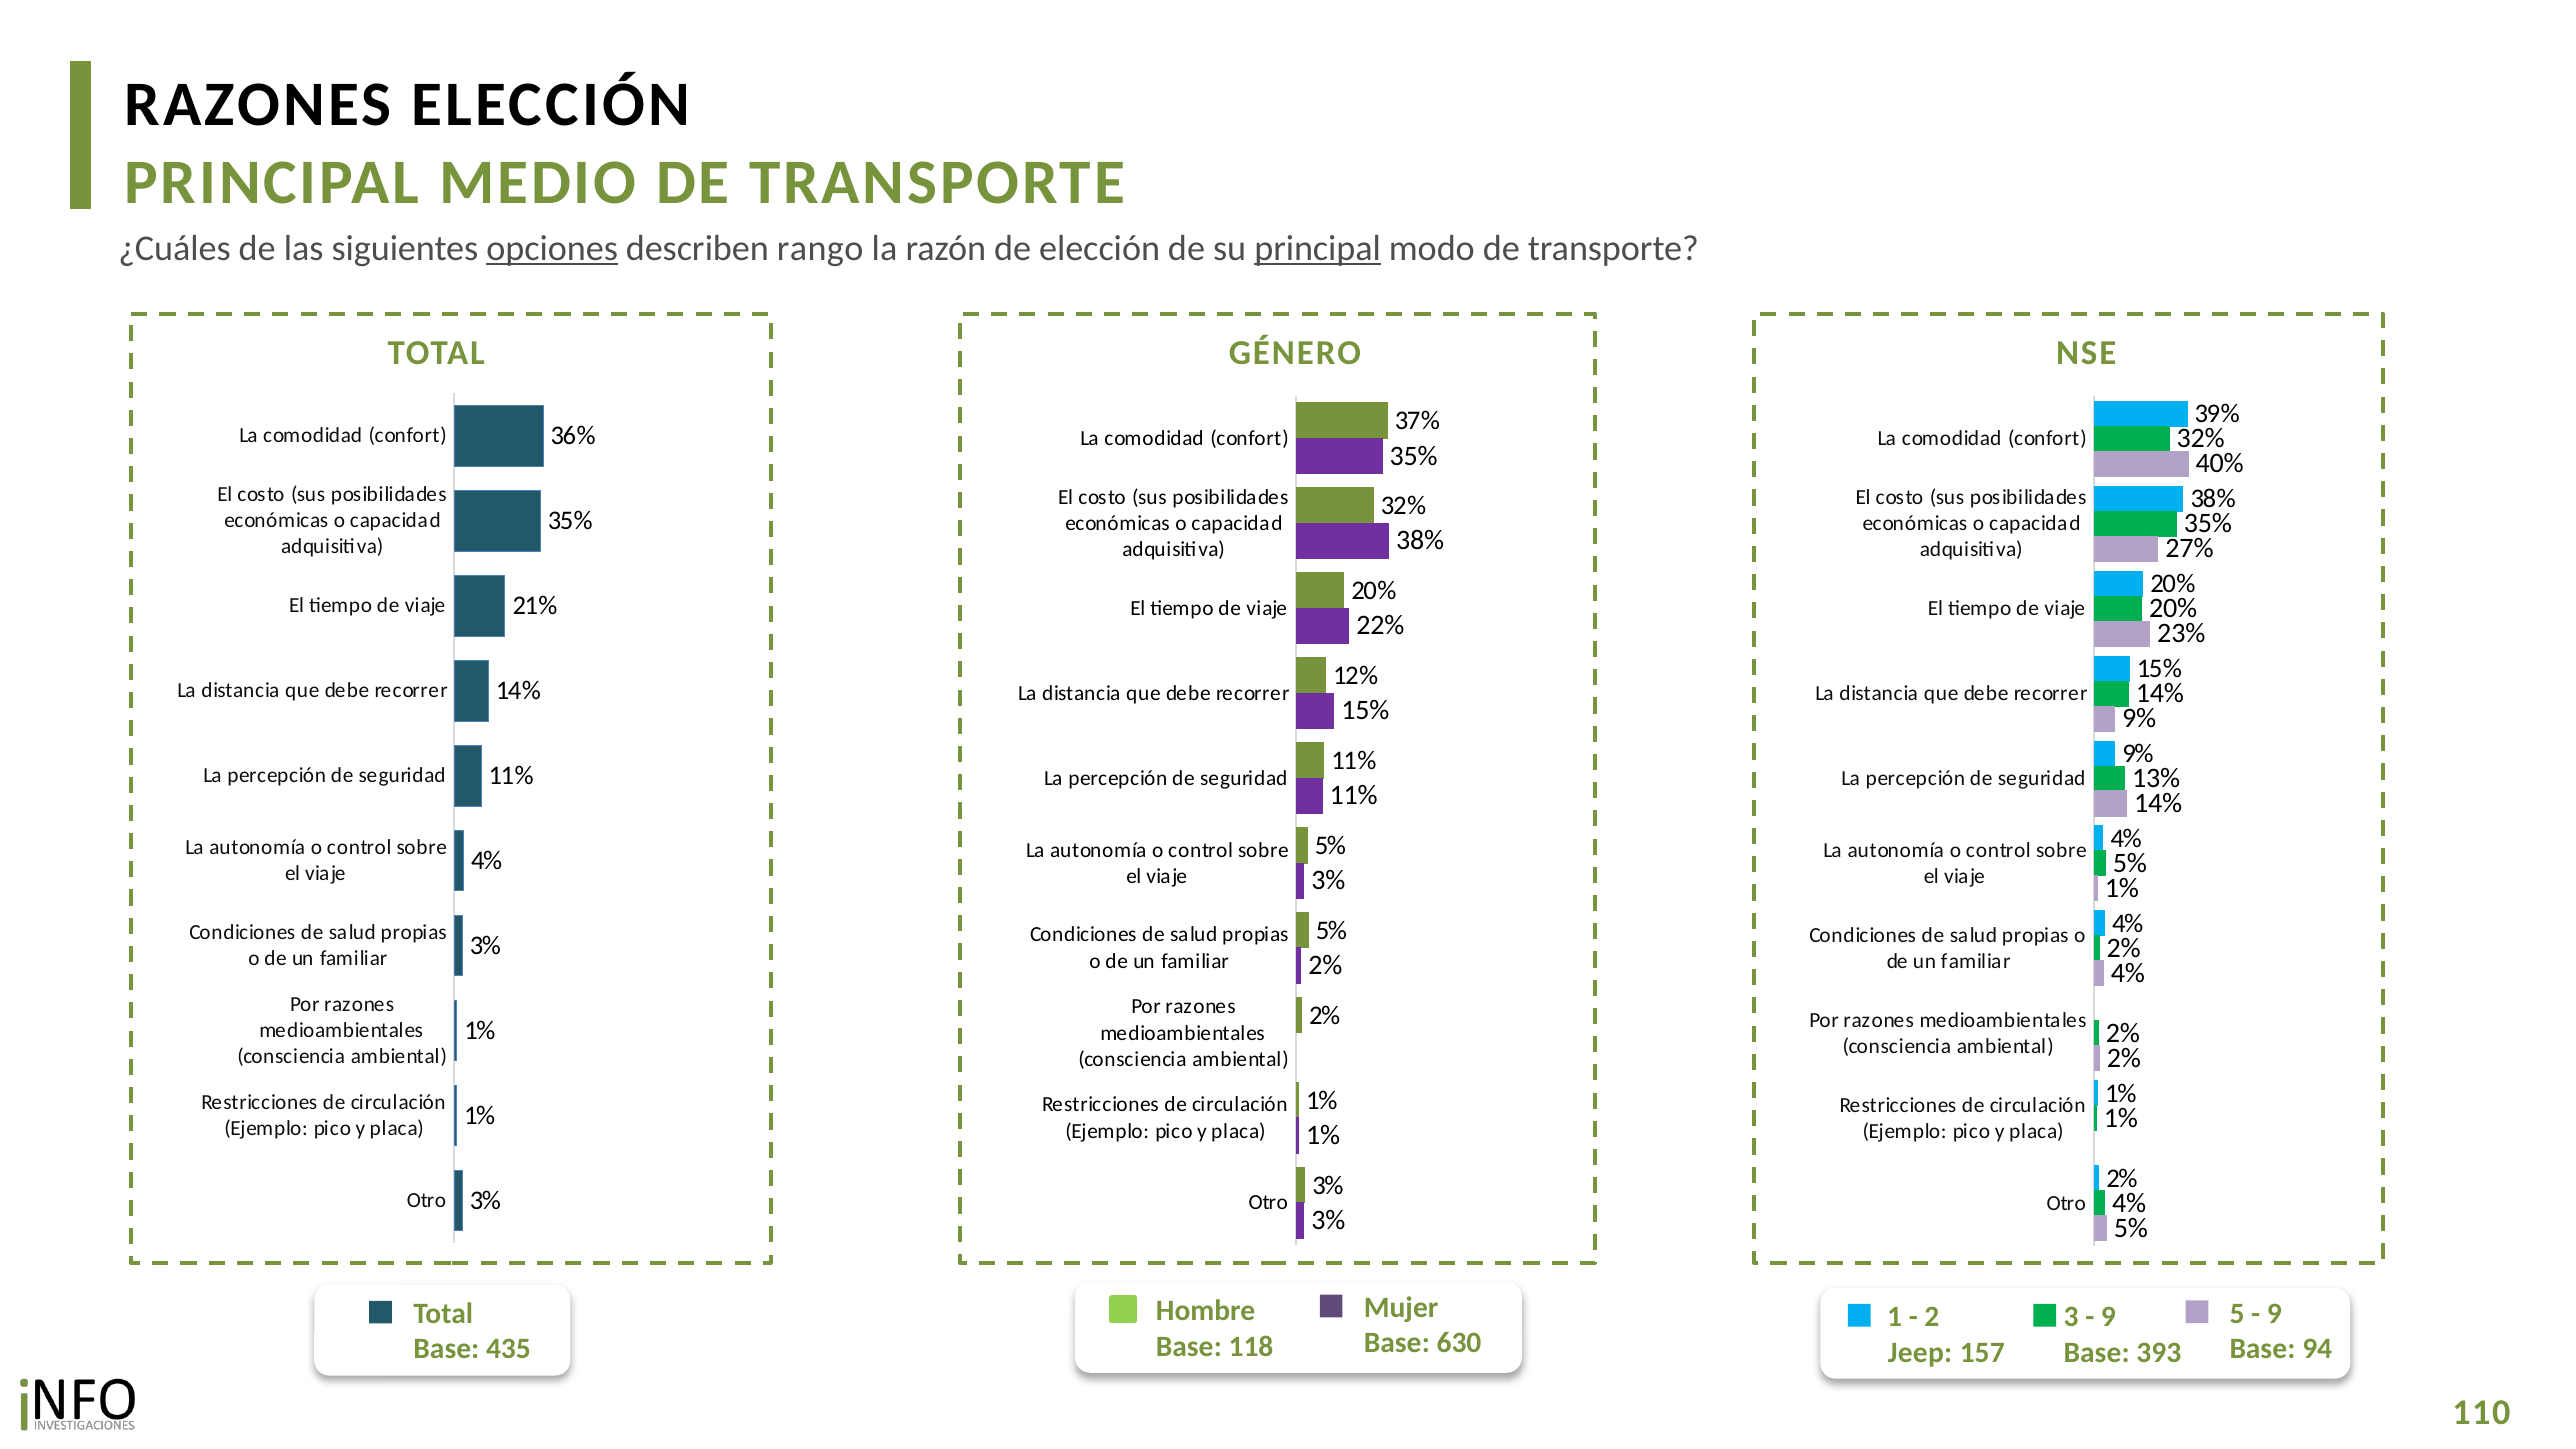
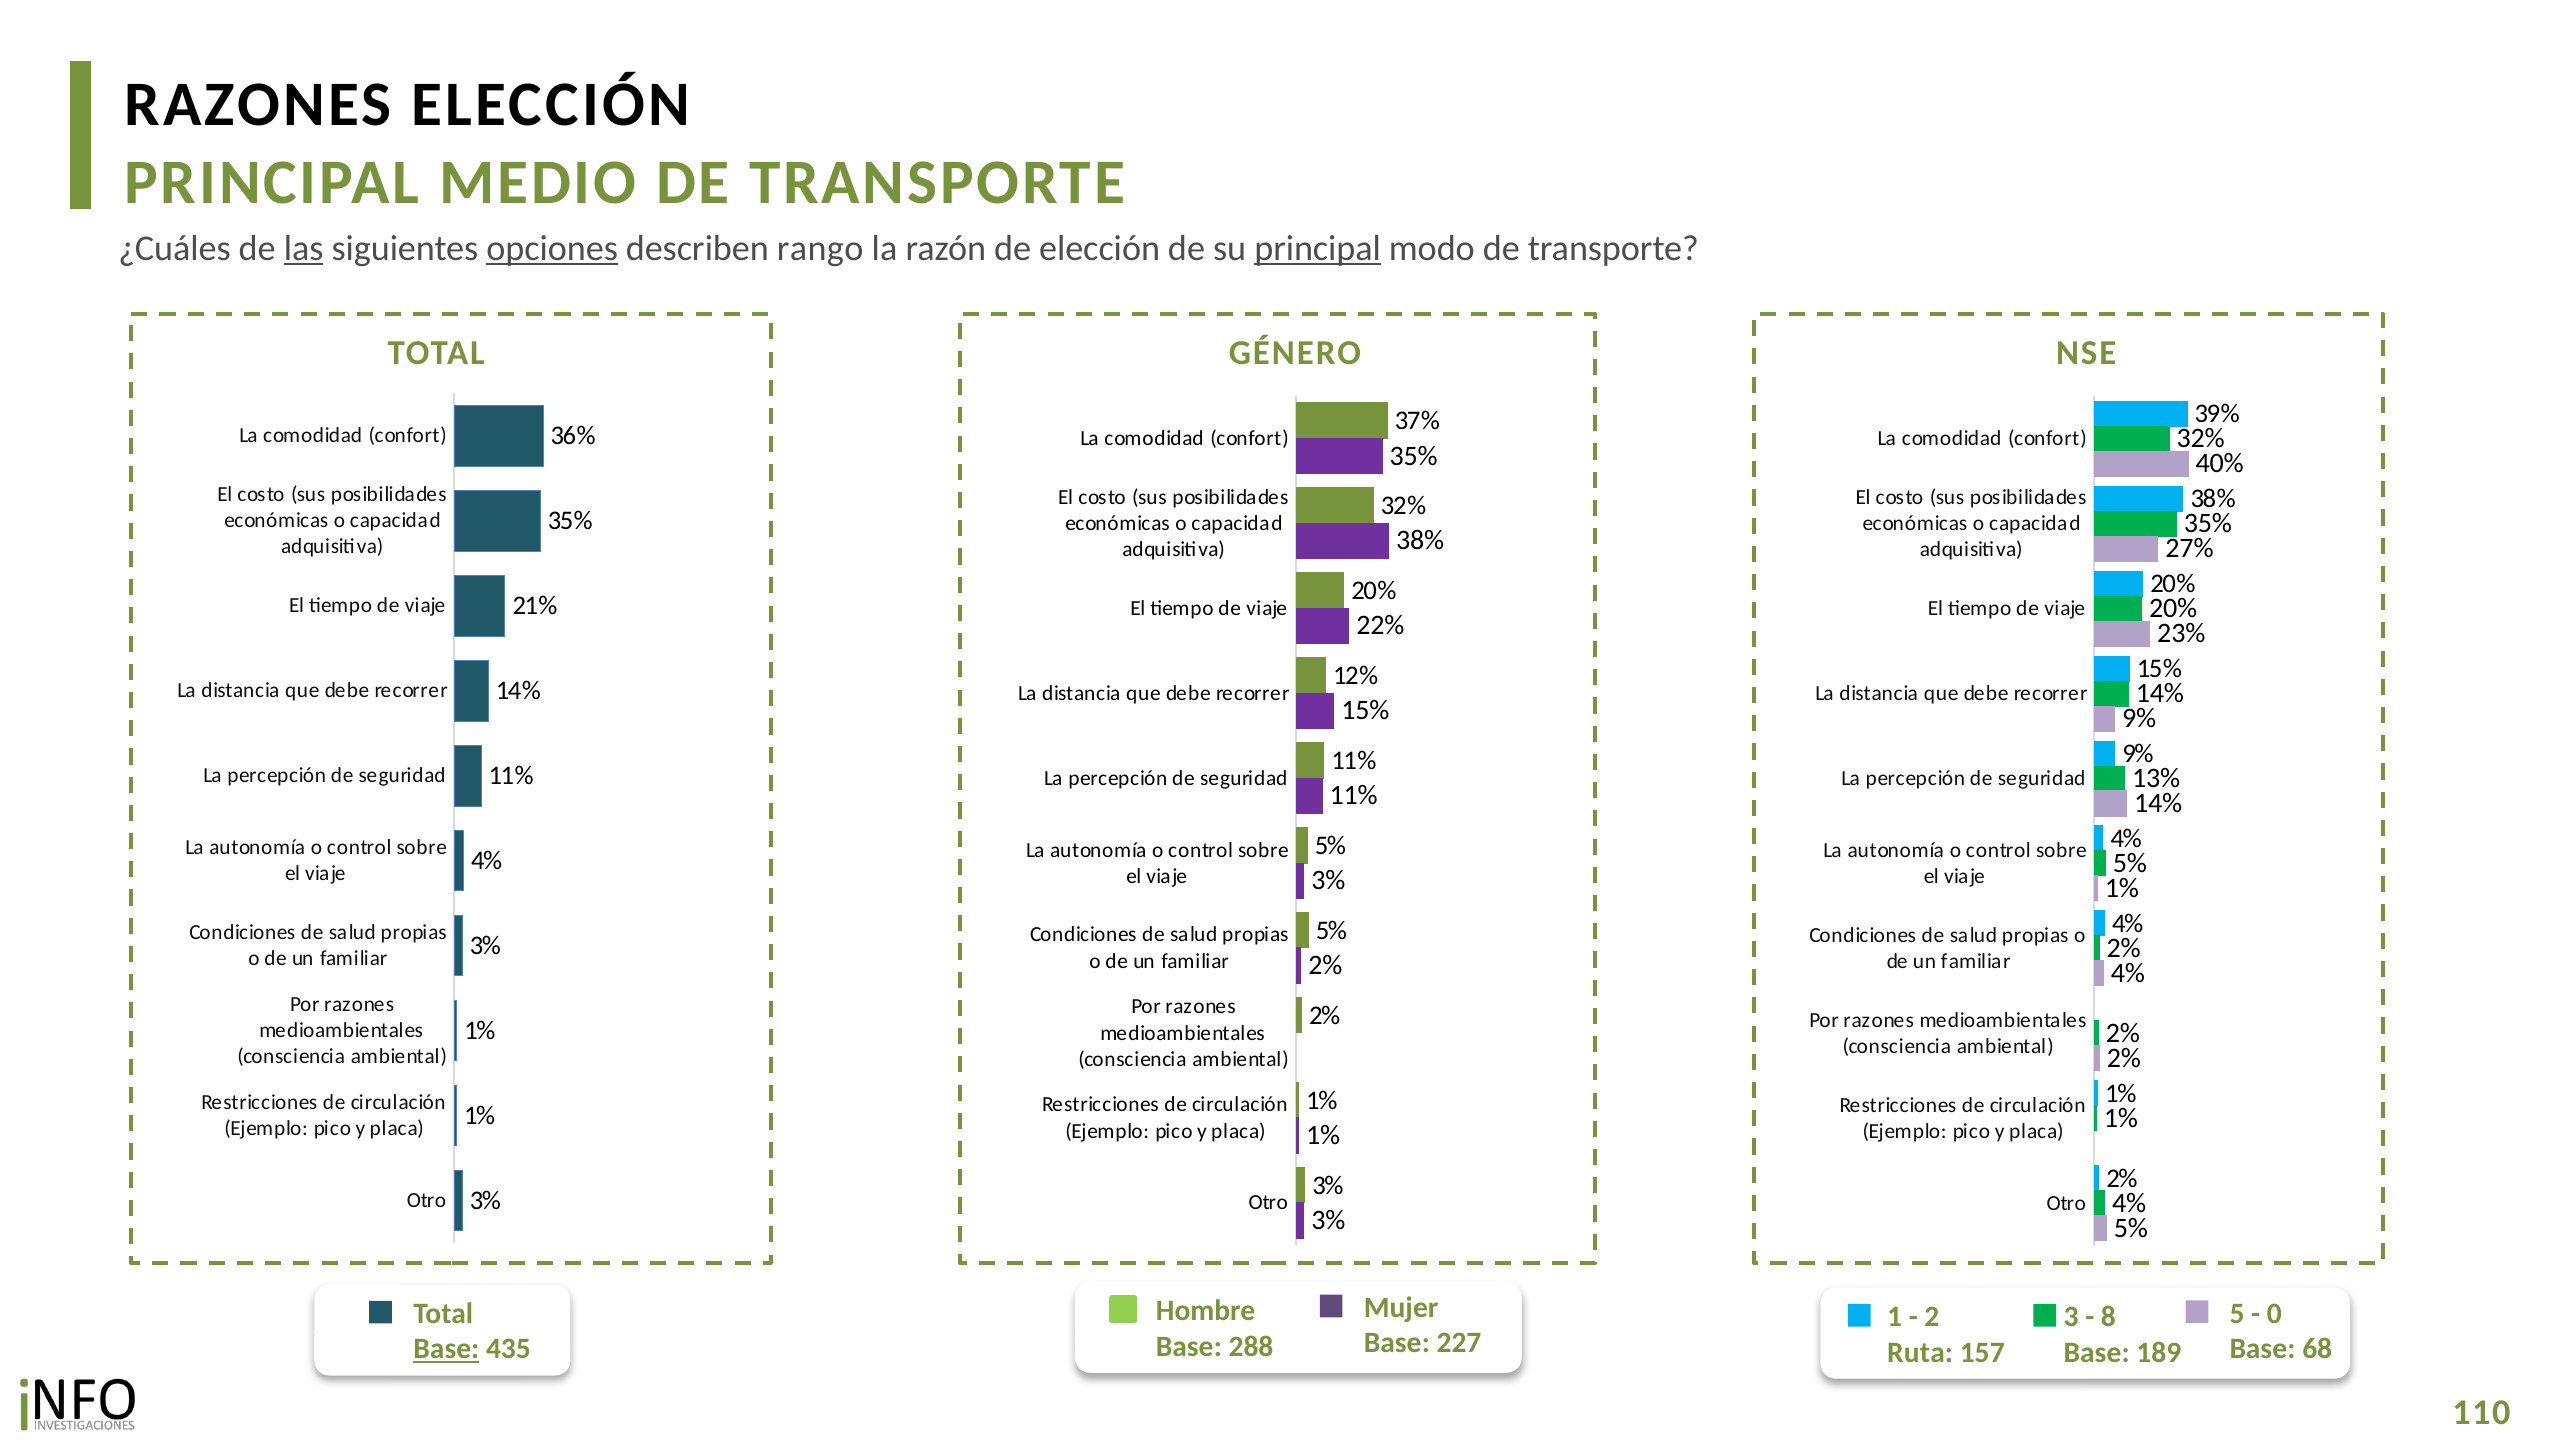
las underline: none -> present (304, 248)
9: 9 -> 0 (2274, 1314)
9: 9 -> 8 (2108, 1317)
630: 630 -> 227 (1459, 1343)
118: 118 -> 288 (1251, 1346)
94: 94 -> 68 (2317, 1349)
Base underline: none -> present (446, 1349)
Jeep: Jeep -> Ruta (1920, 1352)
393: 393 -> 189 (2159, 1352)
